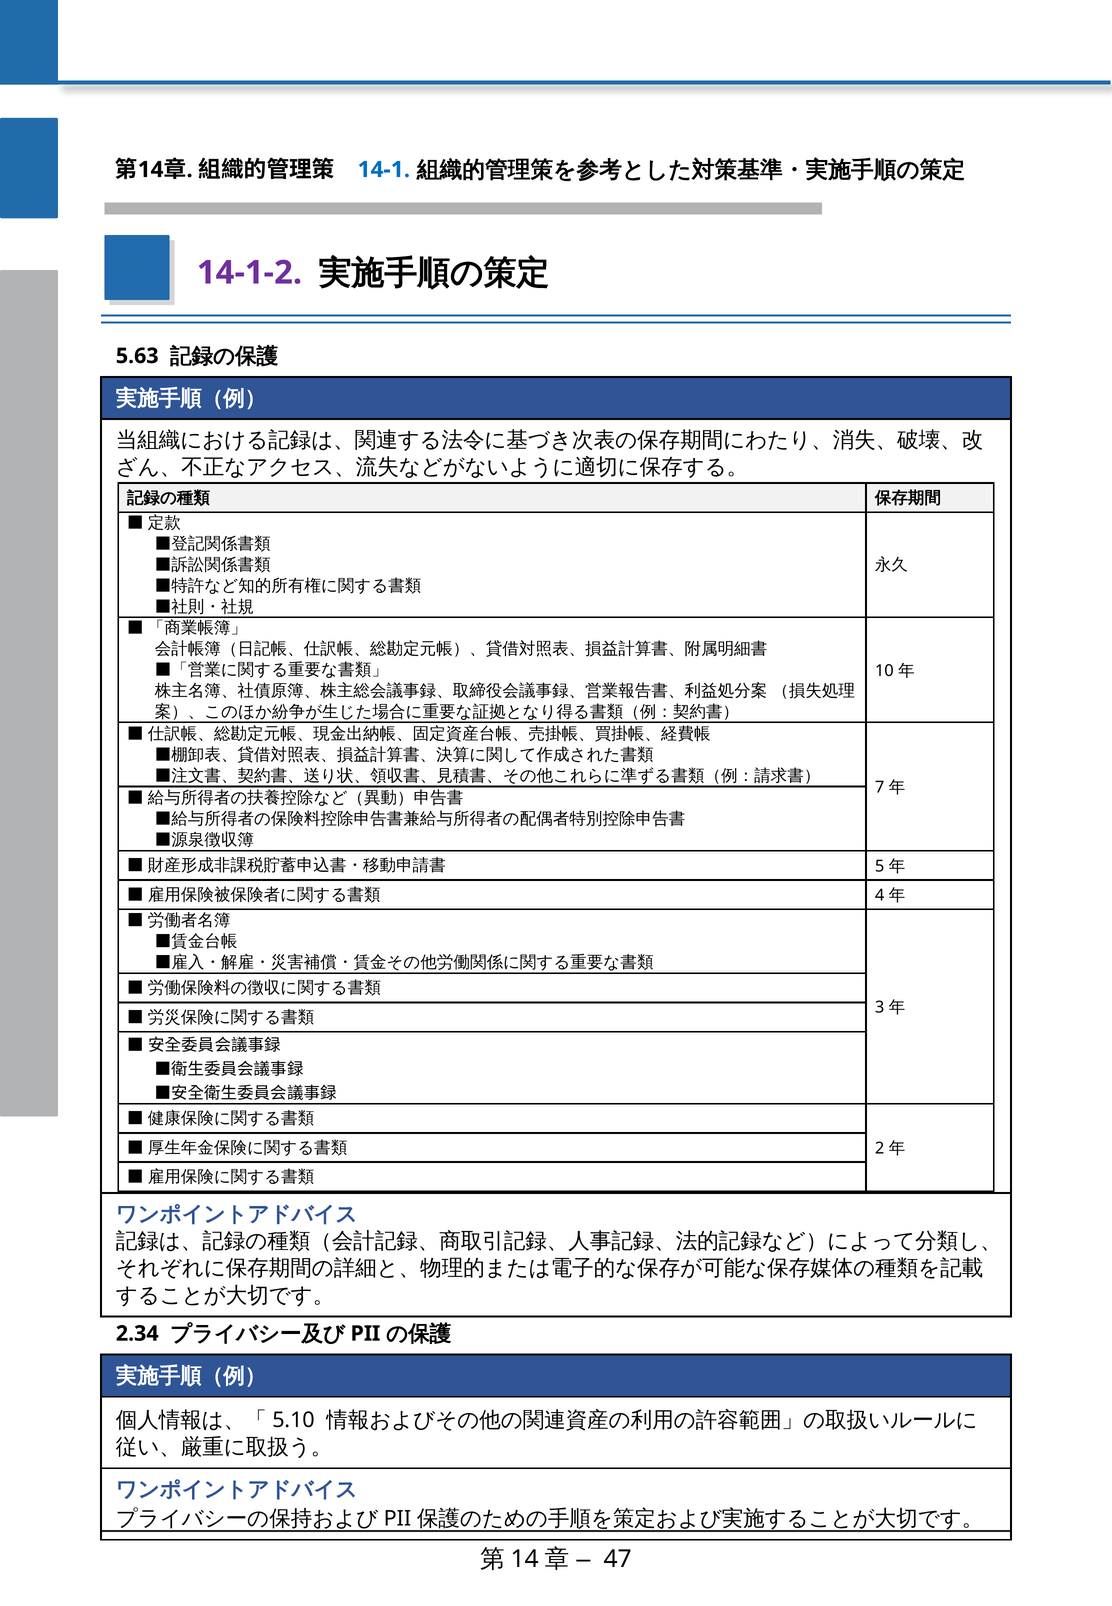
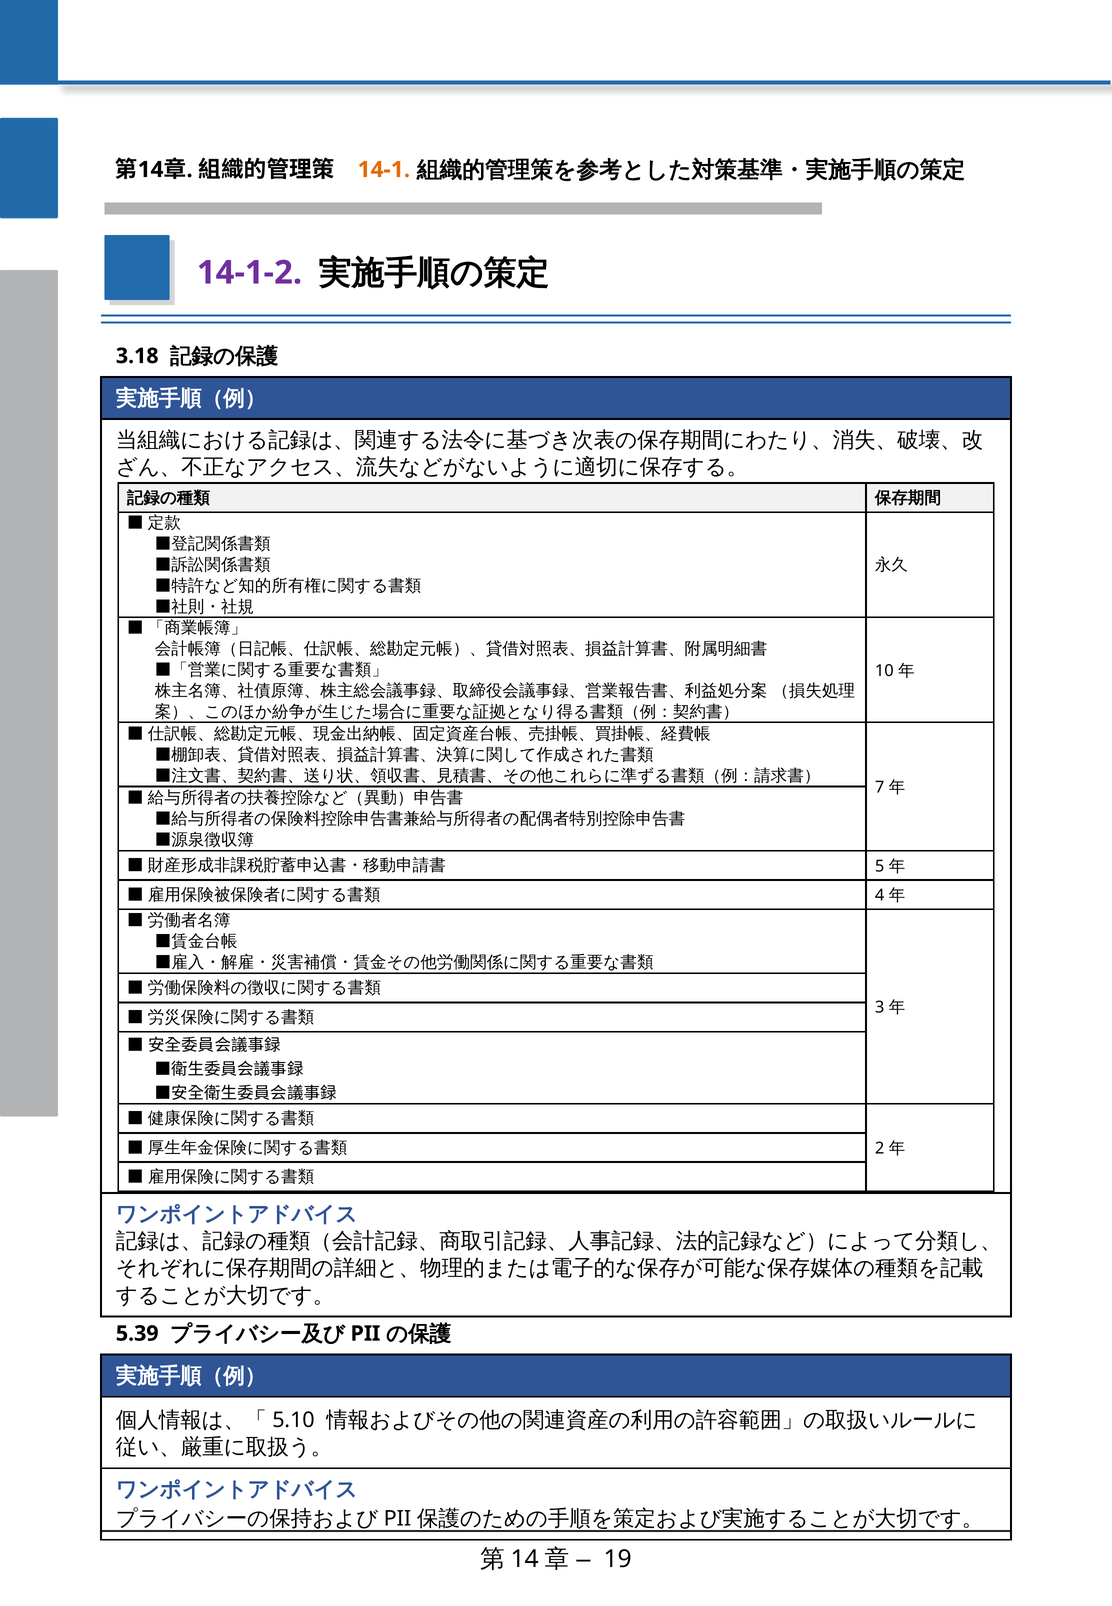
14-1 colour: blue -> orange (384, 170)
5.63: 5.63 -> 3.18 (137, 356)
2.34: 2.34 -> 5.39 (137, 1334)
47: 47 -> 19 (618, 1560)
